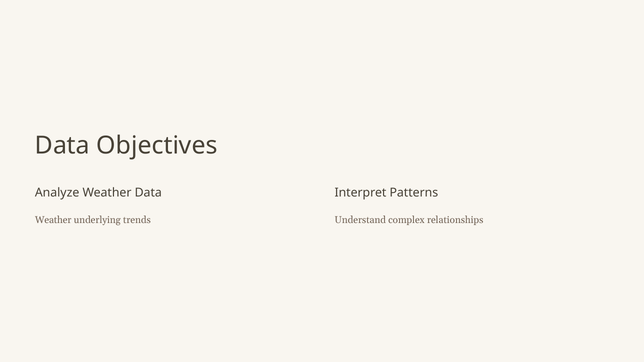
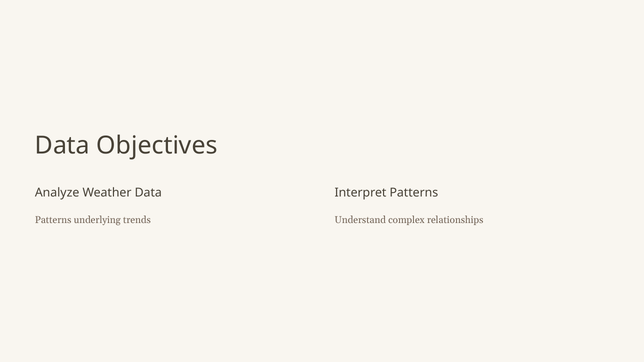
Weather: Weather -> Patterns (53, 220)
